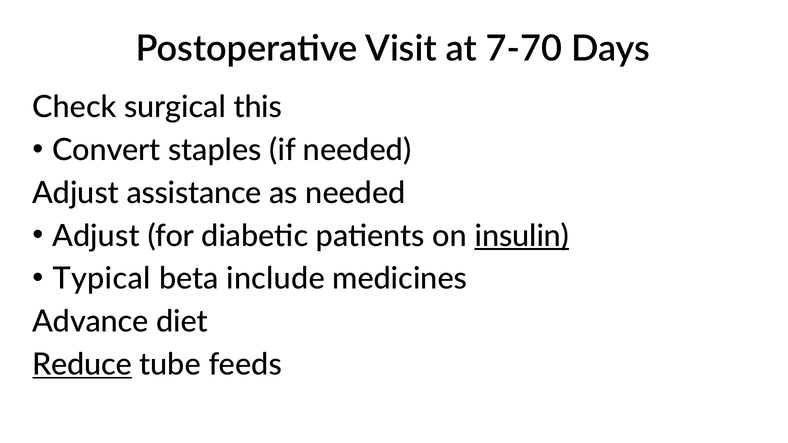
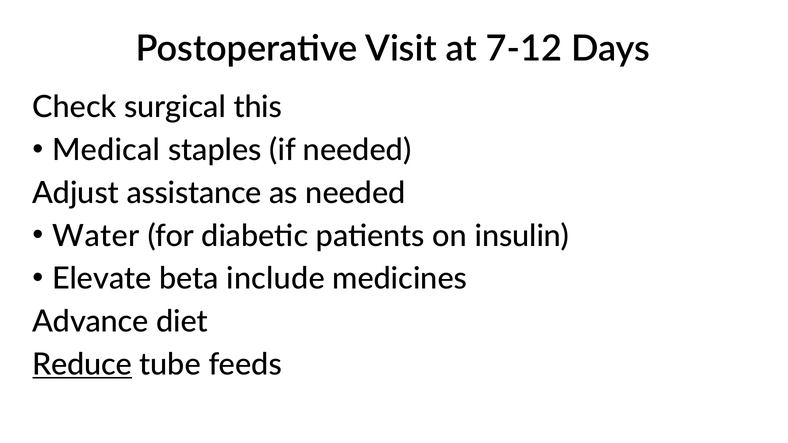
7-70: 7-70 -> 7-12 (524, 49)
Convert: Convert -> Medical (106, 150)
Adjust: Adjust -> Water (96, 236)
insulin underline: present -> none (522, 236)
Typical: Typical -> Elevate (102, 279)
